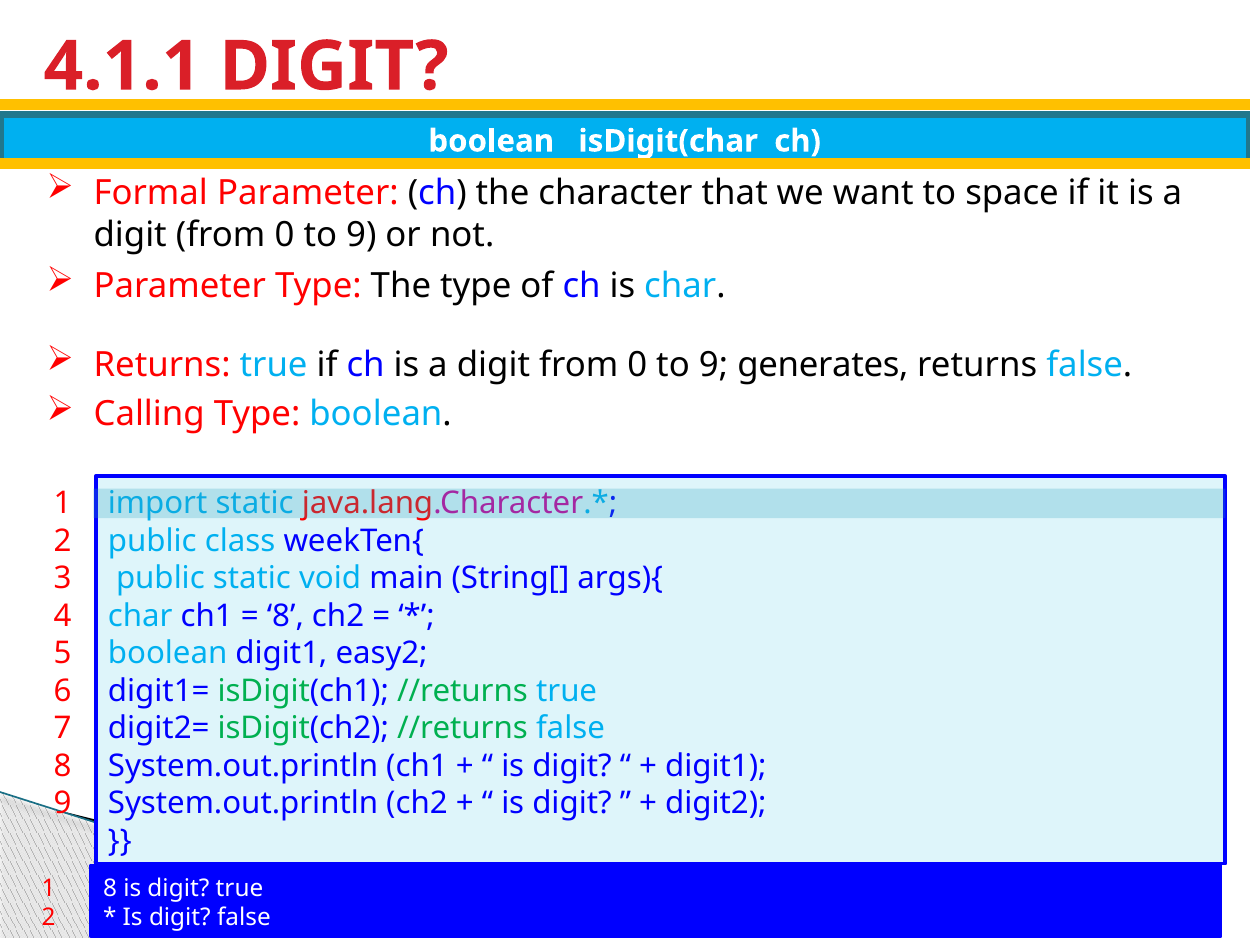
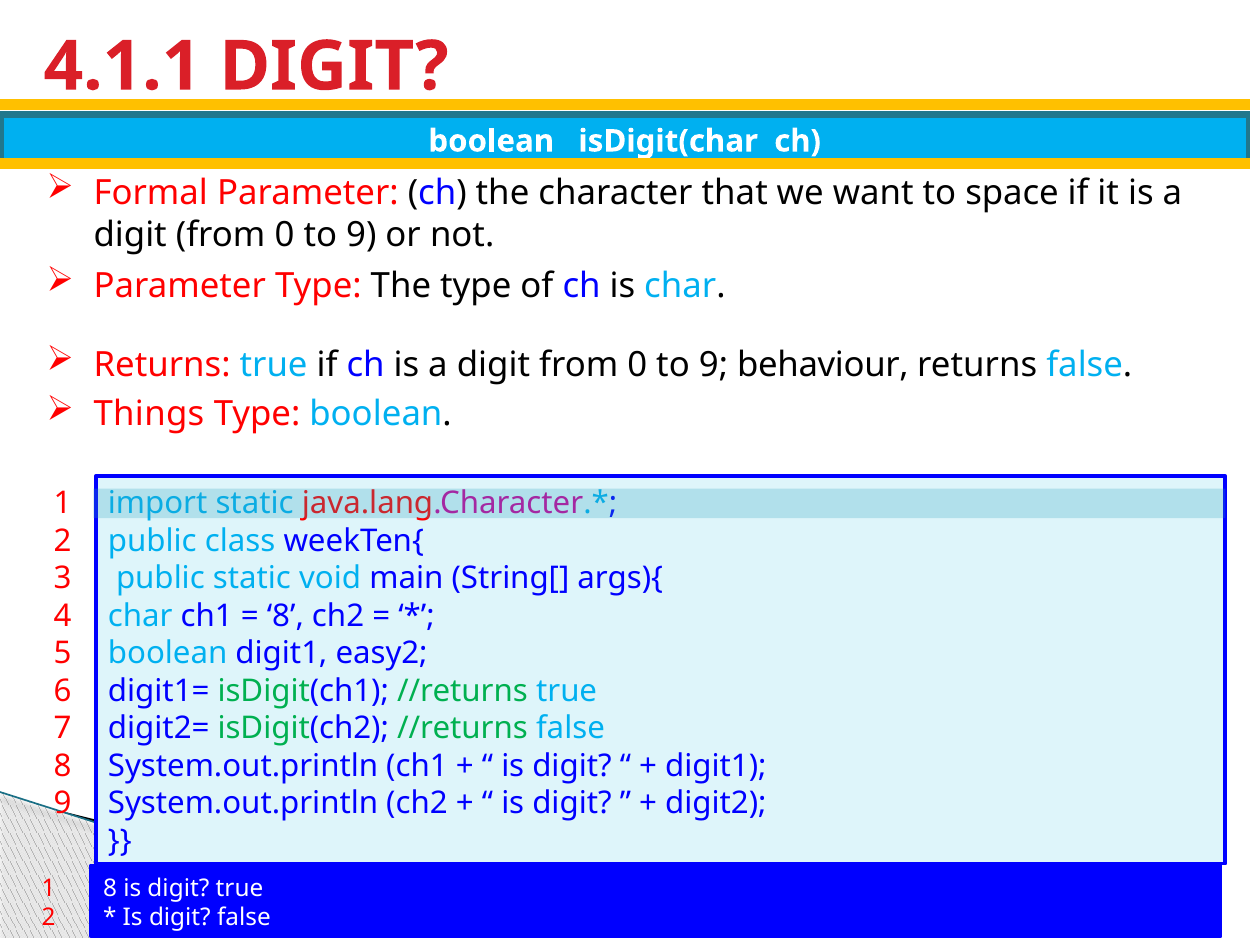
generates: generates -> behaviour (823, 365)
Calling: Calling -> Things (149, 414)
